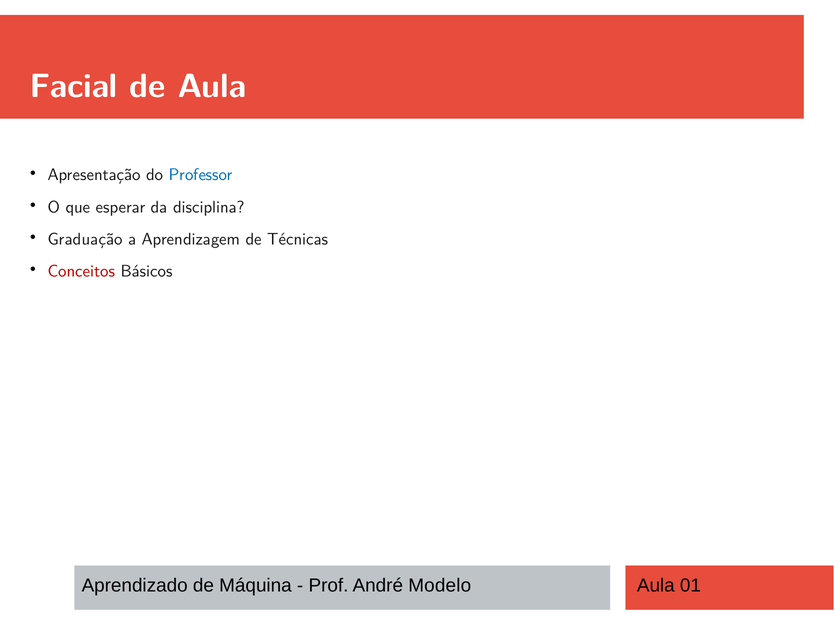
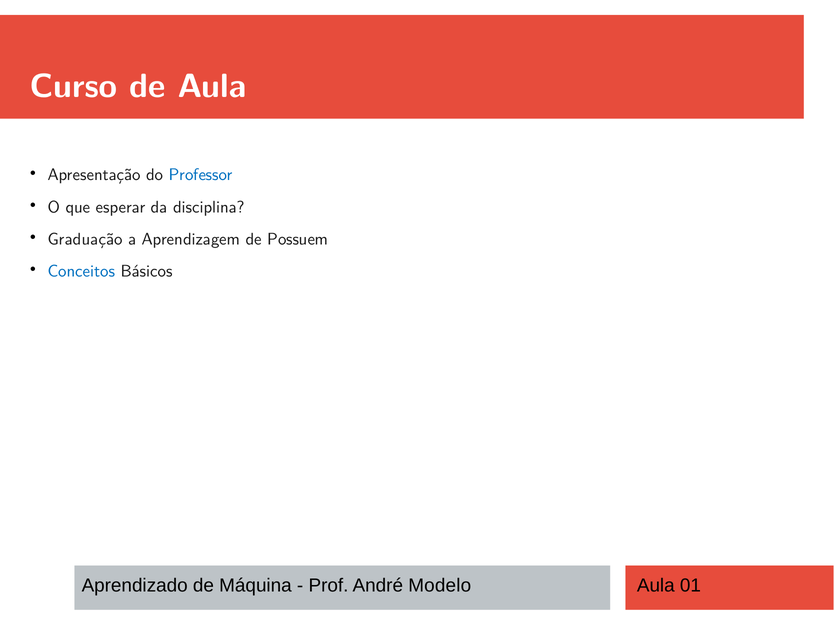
Facial: Facial -> Curso (73, 86)
Técnicas: Técnicas -> Possuem (298, 239)
Conceitos colour: red -> blue (81, 271)
